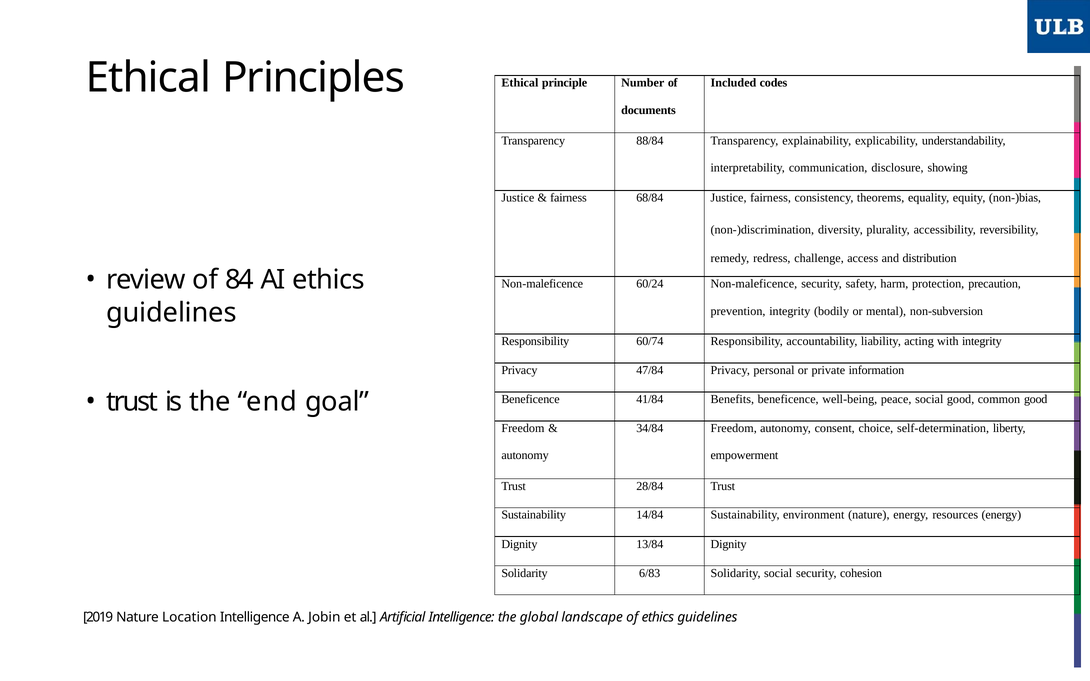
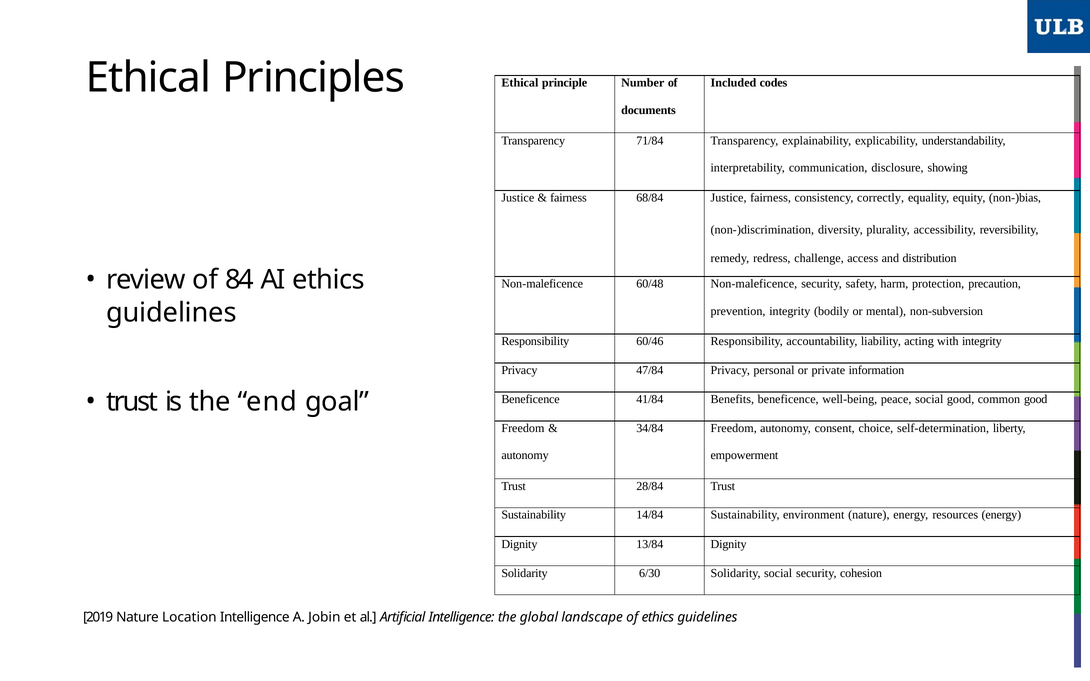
88/84: 88/84 -> 71/84 (650, 141)
theorems: theorems -> correctly (881, 198)
60/24: 60/24 -> 60/48 (650, 284)
60/74: 60/74 -> 60/46 (650, 341)
6/83: 6/83 -> 6/30 (650, 573)
